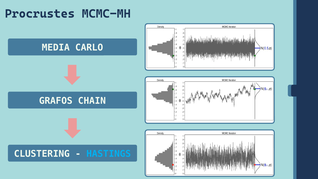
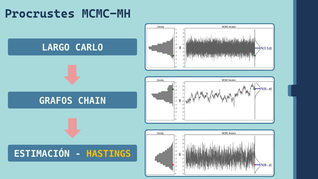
MEDIA: MEDIA -> LARGO (56, 48)
CLUSTERING: CLUSTERING -> ESTIMACIÓN (42, 154)
HASTINGS colour: light blue -> yellow (109, 154)
